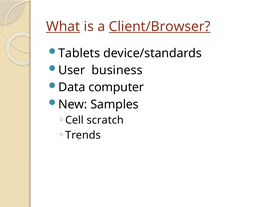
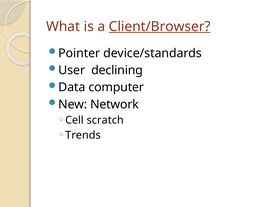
What underline: present -> none (63, 27)
Tablets: Tablets -> Pointer (79, 53)
business: business -> declining (117, 70)
Samples: Samples -> Network (115, 104)
